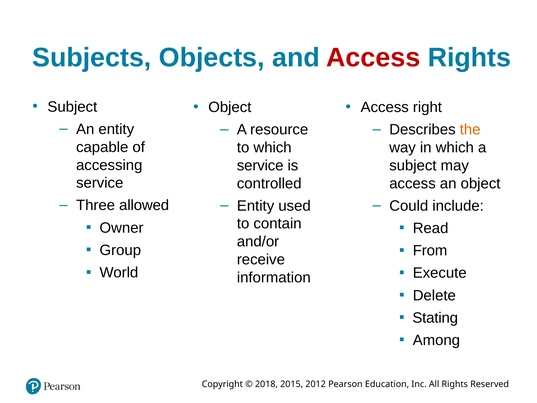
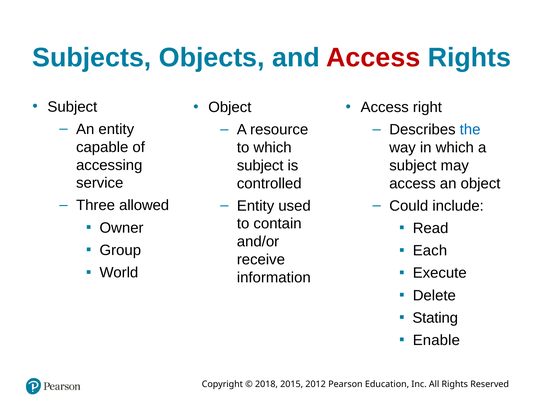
the colour: orange -> blue (470, 130)
service: service -> subject (260, 165)
From: From -> Each (430, 250)
Among: Among -> Enable (436, 340)
